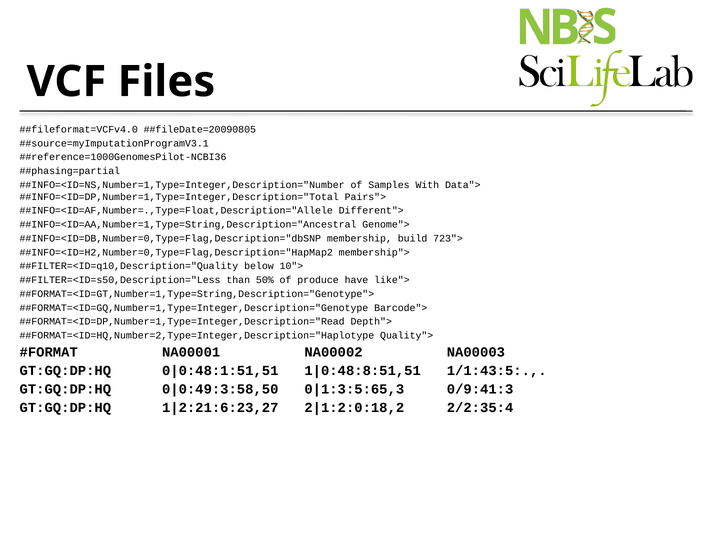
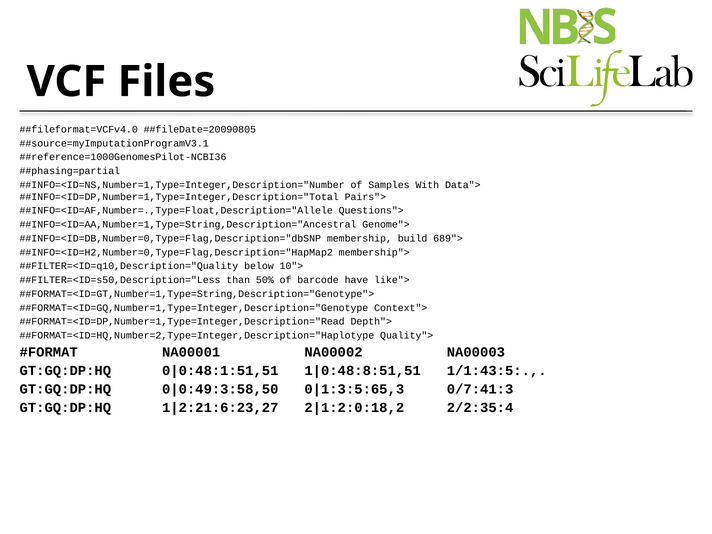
Different">: Different"> -> Questions"> (371, 211)
723">: 723"> -> 689"> (448, 238)
produce: produce -> barcode (318, 280)
Barcode">: Barcode"> -> Context"> (401, 308)
0/9:41:3: 0/9:41:3 -> 0/7:41:3 (480, 389)
